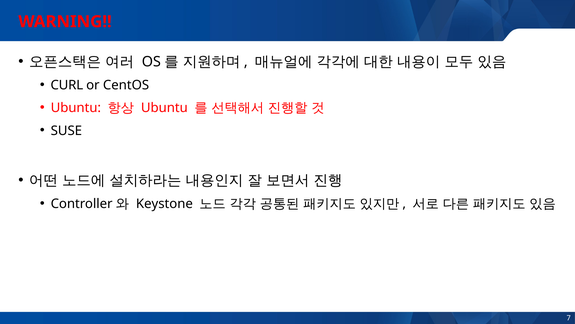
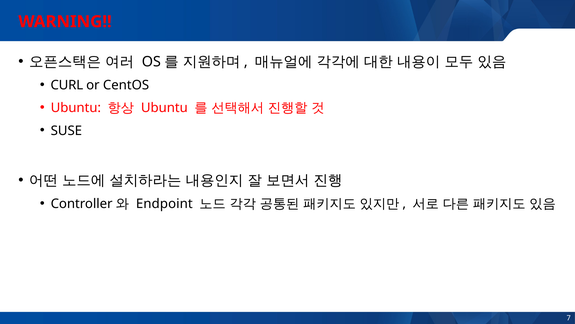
Keystone: Keystone -> Endpoint (164, 203)
